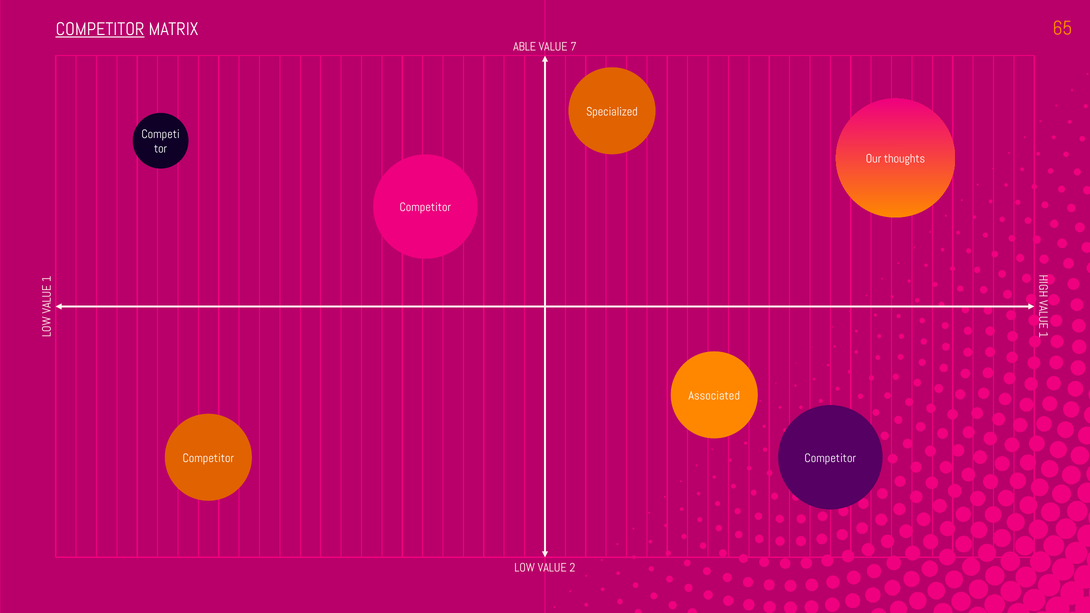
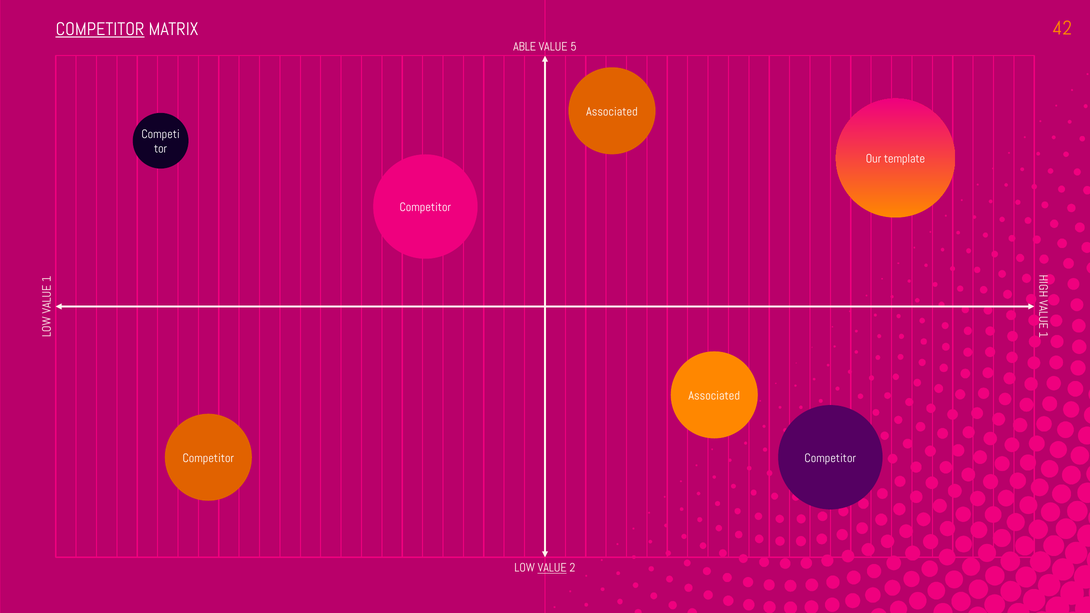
65: 65 -> 42 (1062, 28)
7: 7 -> 5 (574, 47)
Specialized: Specialized -> Associated (612, 112)
thoughts: thoughts -> template (905, 159)
VALUE underline: none -> present (552, 568)
